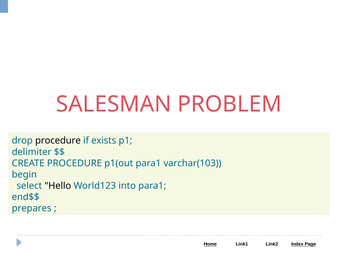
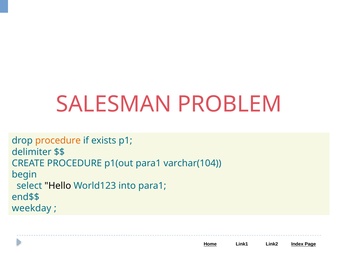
procedure colour: black -> orange (58, 140)
varchar(103: varchar(103 -> varchar(104 (192, 163)
prepares: prepares -> weekday (32, 208)
